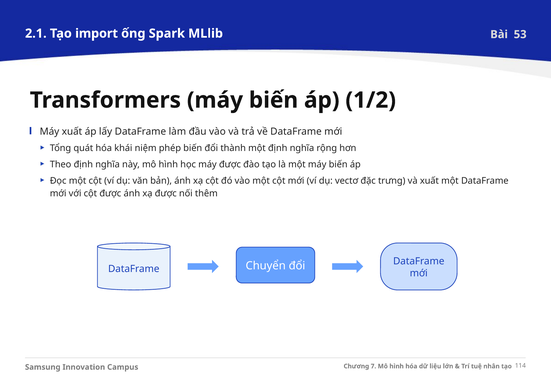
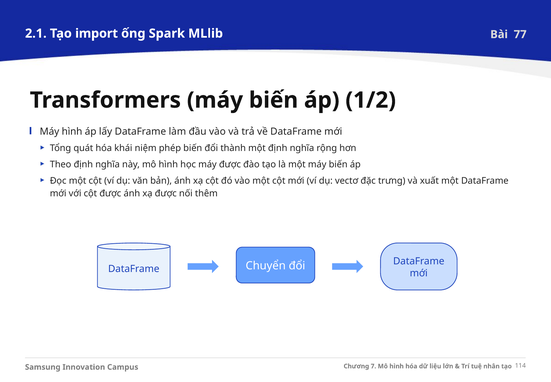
53: 53 -> 77 (520, 34)
Máy xuất: xuất -> hình (72, 131)
